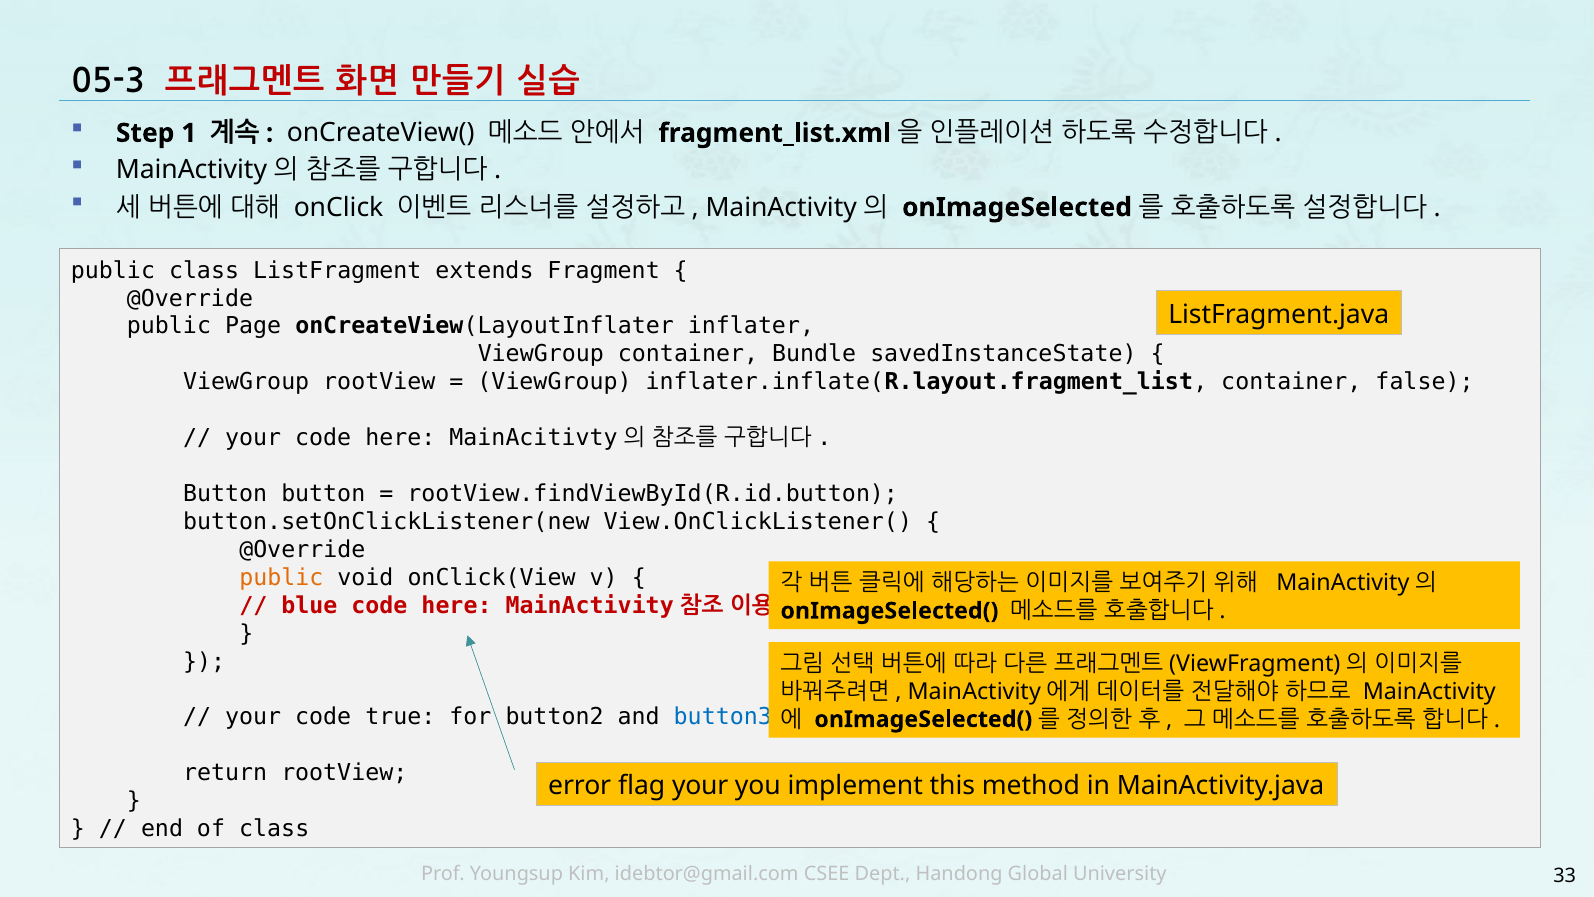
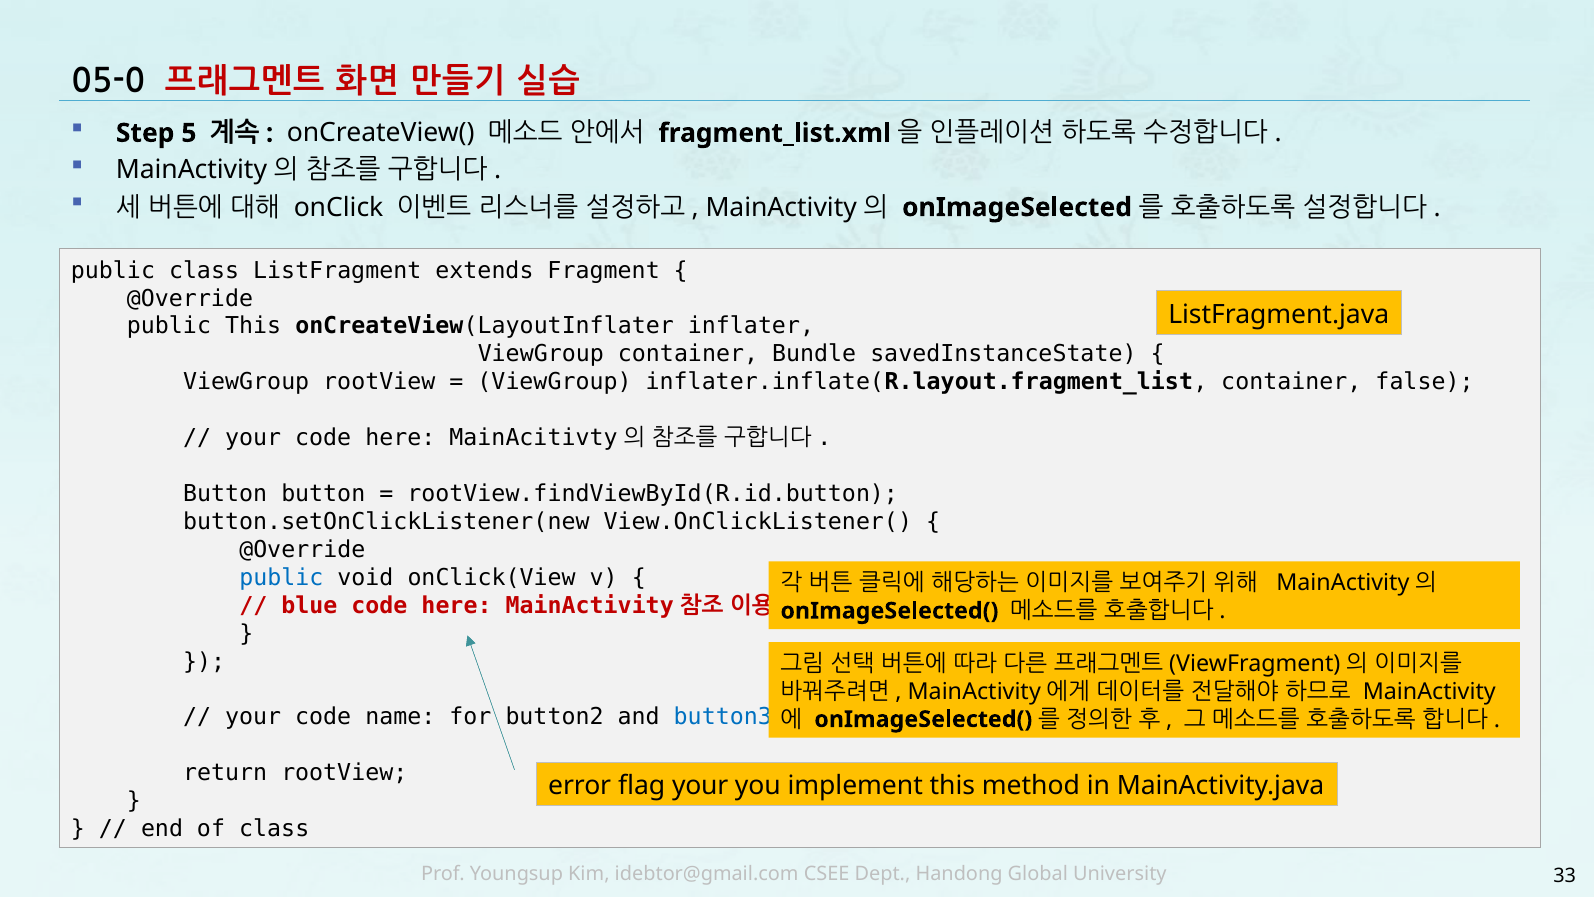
05-3: 05-3 -> 05-0 (108, 82)
1: 1 -> 5 (189, 133)
public Page: Page -> This (253, 326)
public colour: orange -> blue (281, 577)
true: true -> name (400, 717)
